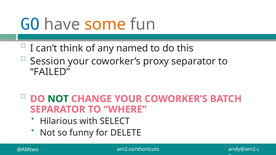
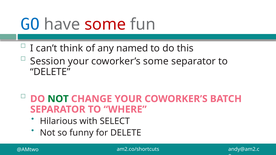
some colour: orange -> red (105, 24)
coworker’s proxy: proxy -> some (156, 61)
FAILED: FAILED -> DELETE (50, 72)
